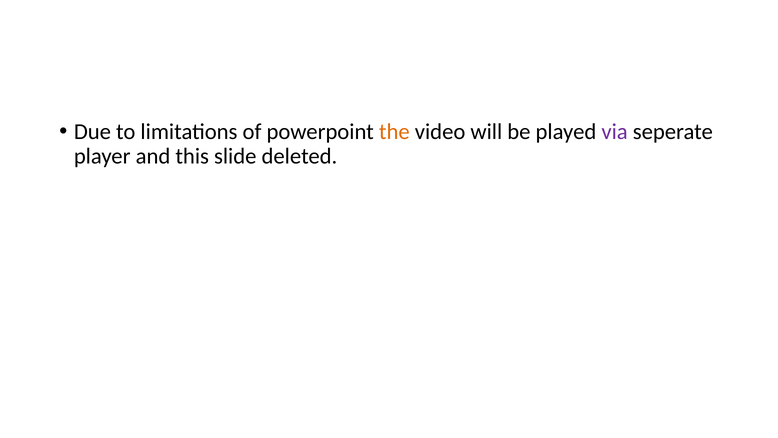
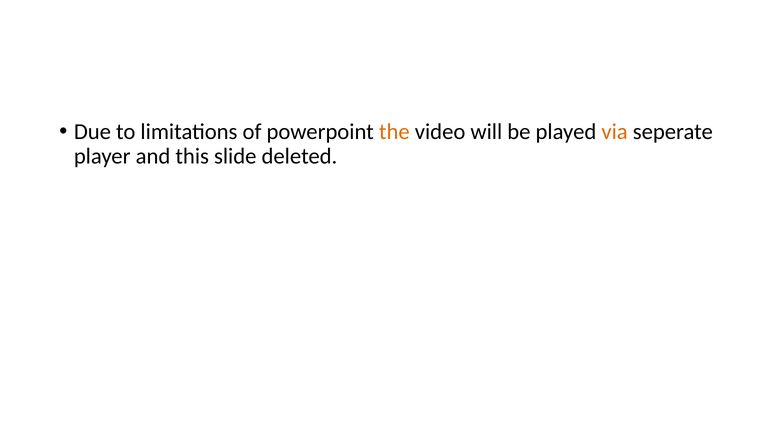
via colour: purple -> orange (615, 132)
